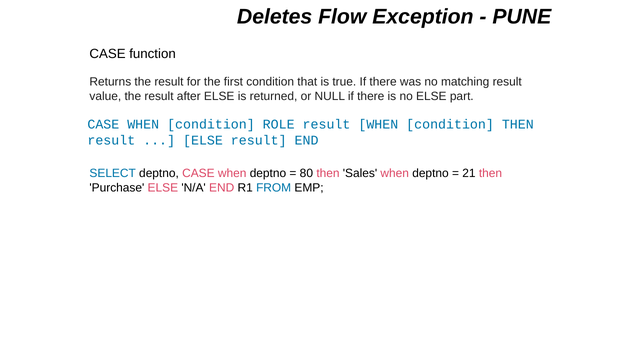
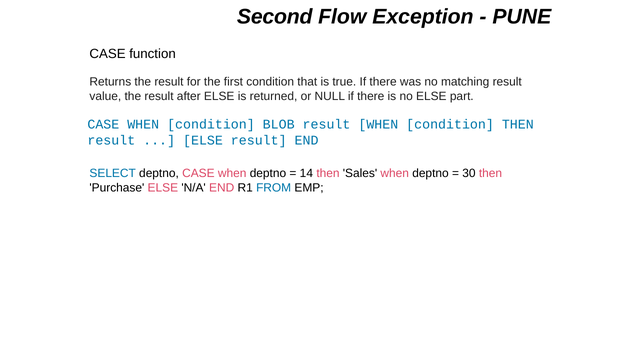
Deletes: Deletes -> Second (275, 17)
ROLE: ROLE -> BLOB (279, 124)
80: 80 -> 14 (306, 173)
21: 21 -> 30 (469, 173)
